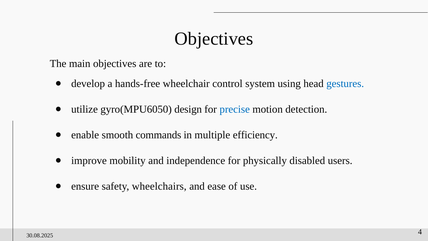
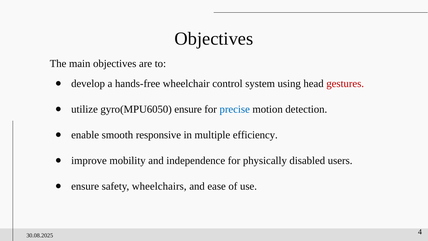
gestures colour: blue -> red (345, 83)
gyro(MPU6050 design: design -> ensure (188, 109)
commands: commands -> responsive (158, 135)
